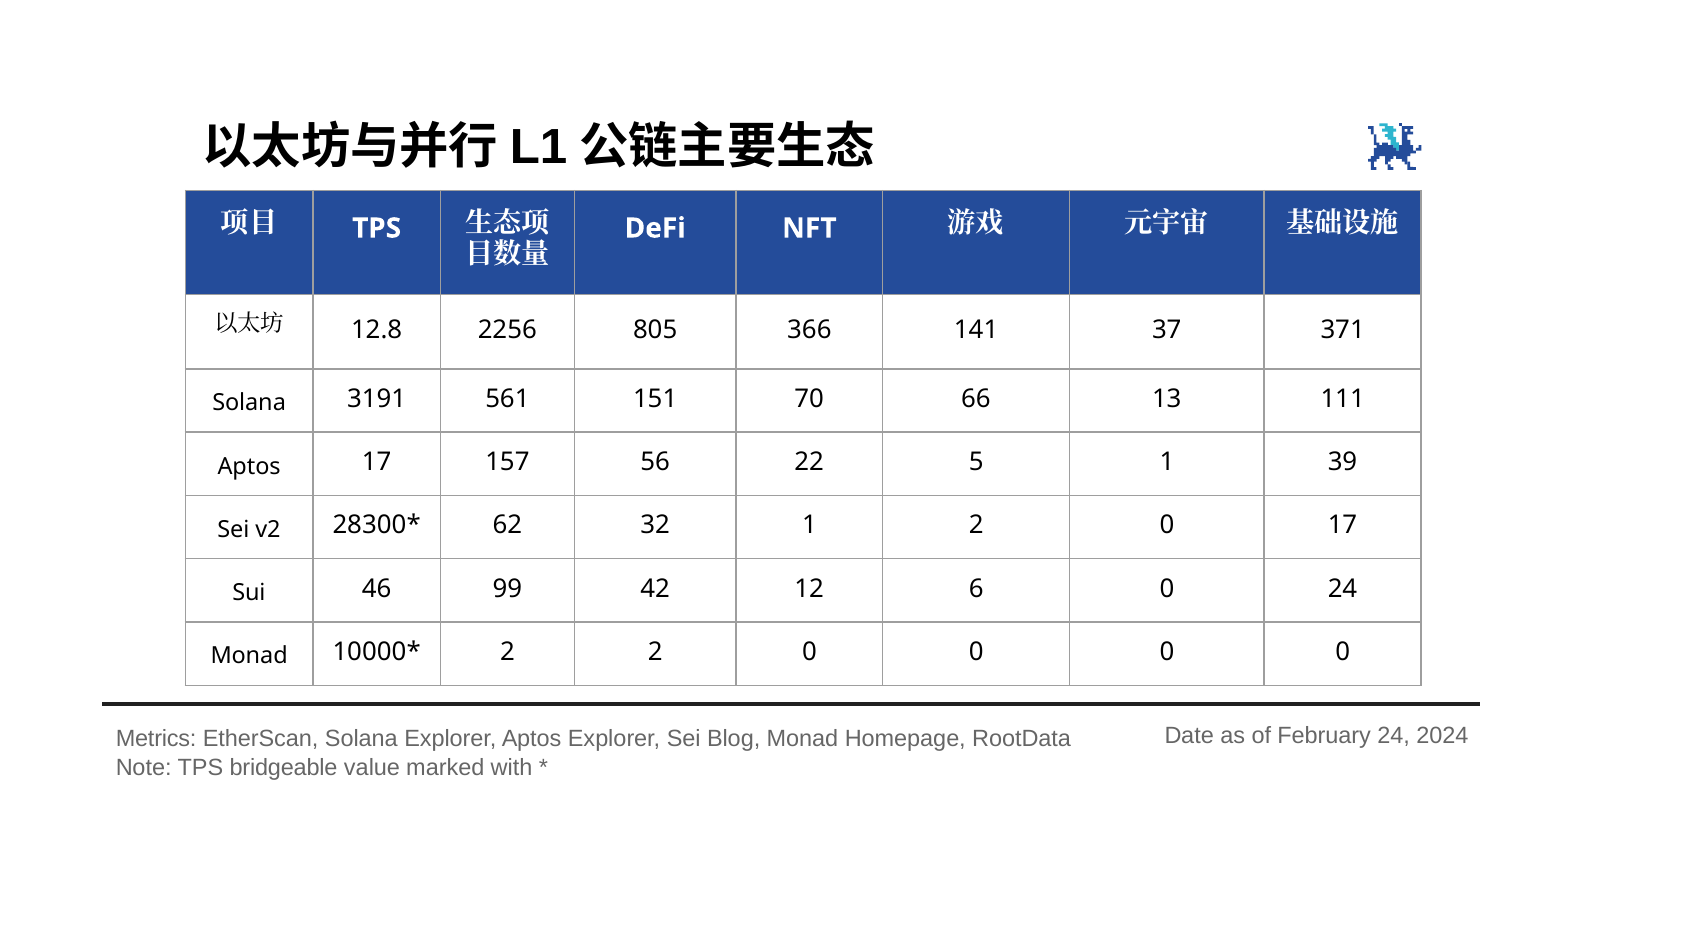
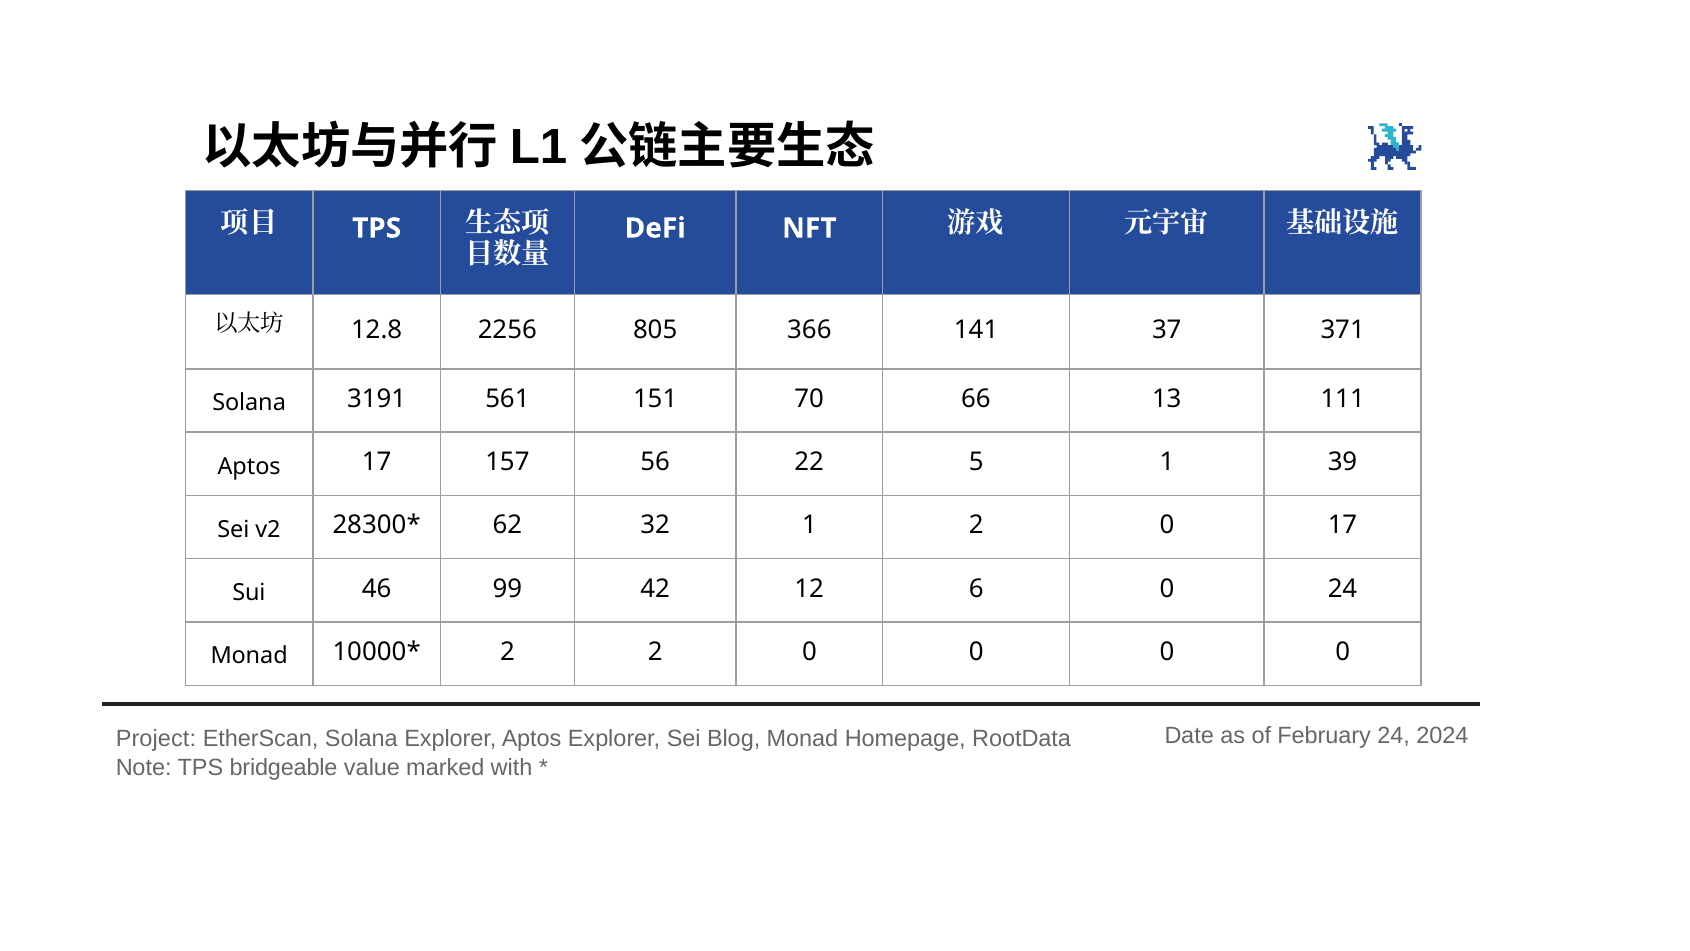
Metrics: Metrics -> Project (156, 739)
